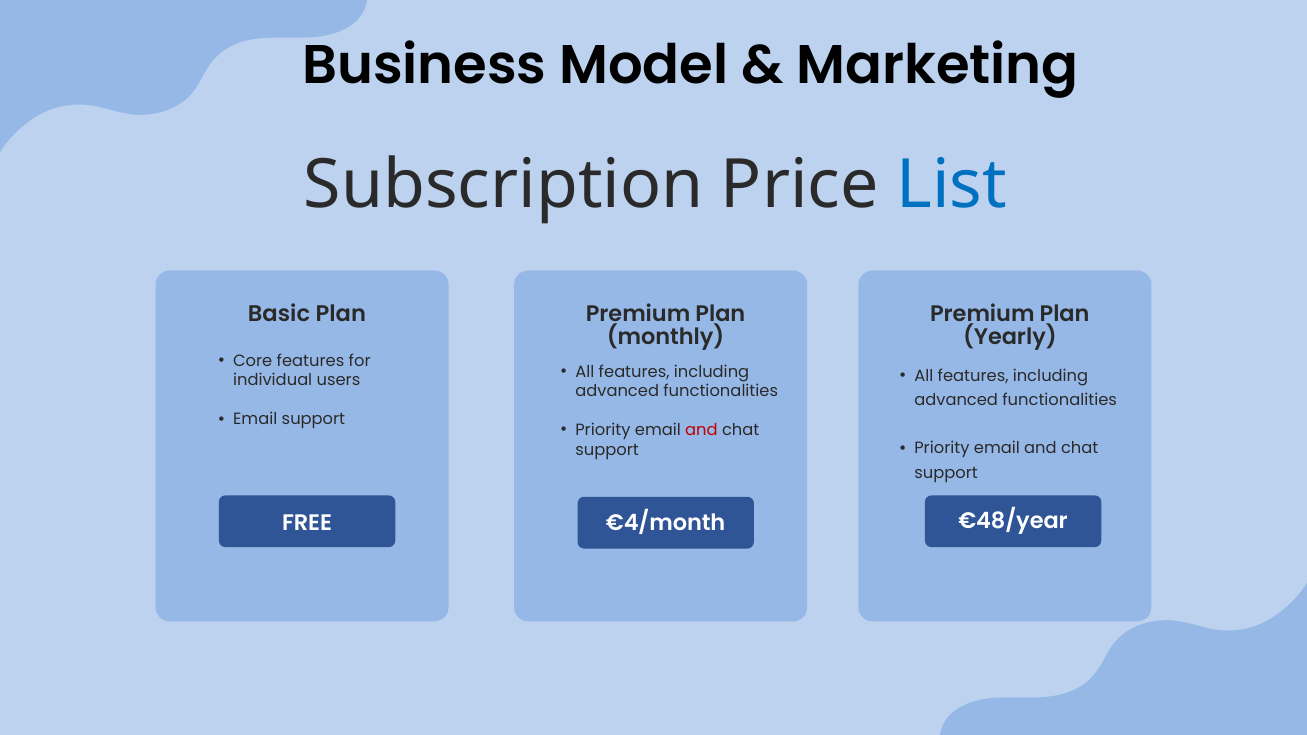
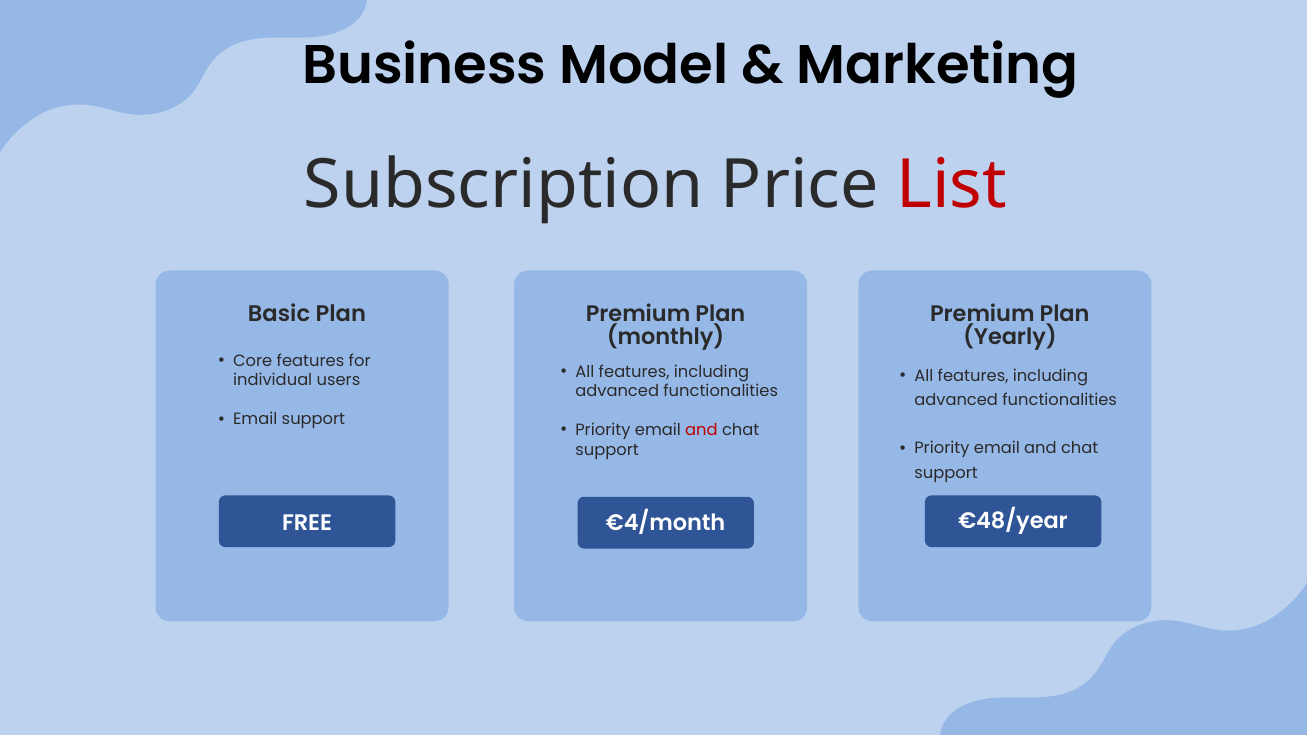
List colour: blue -> red (952, 185)
